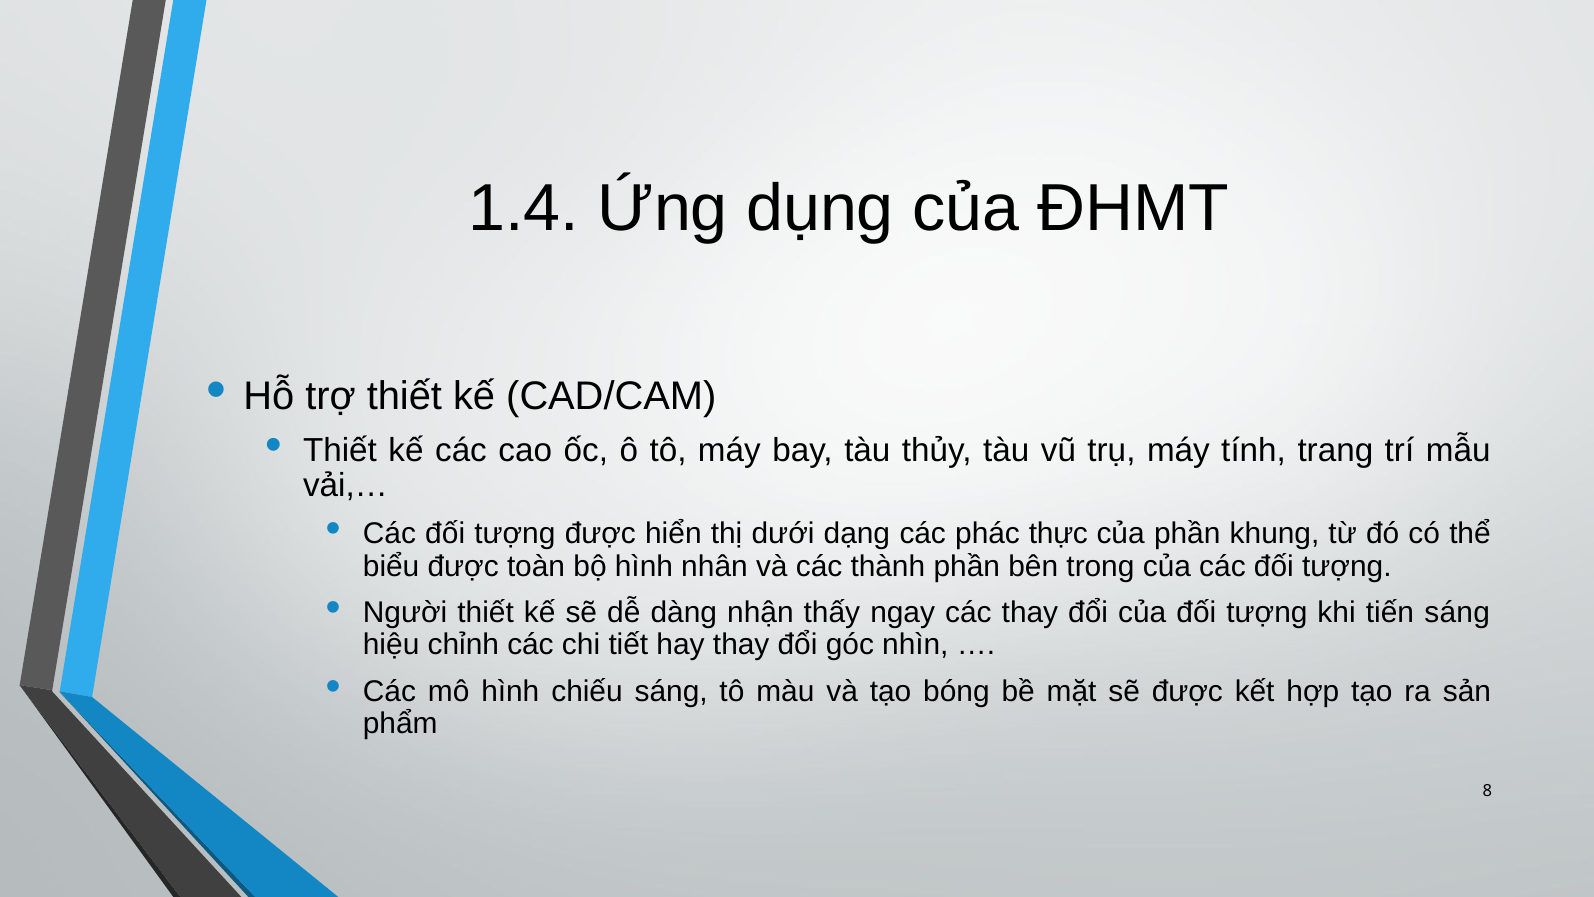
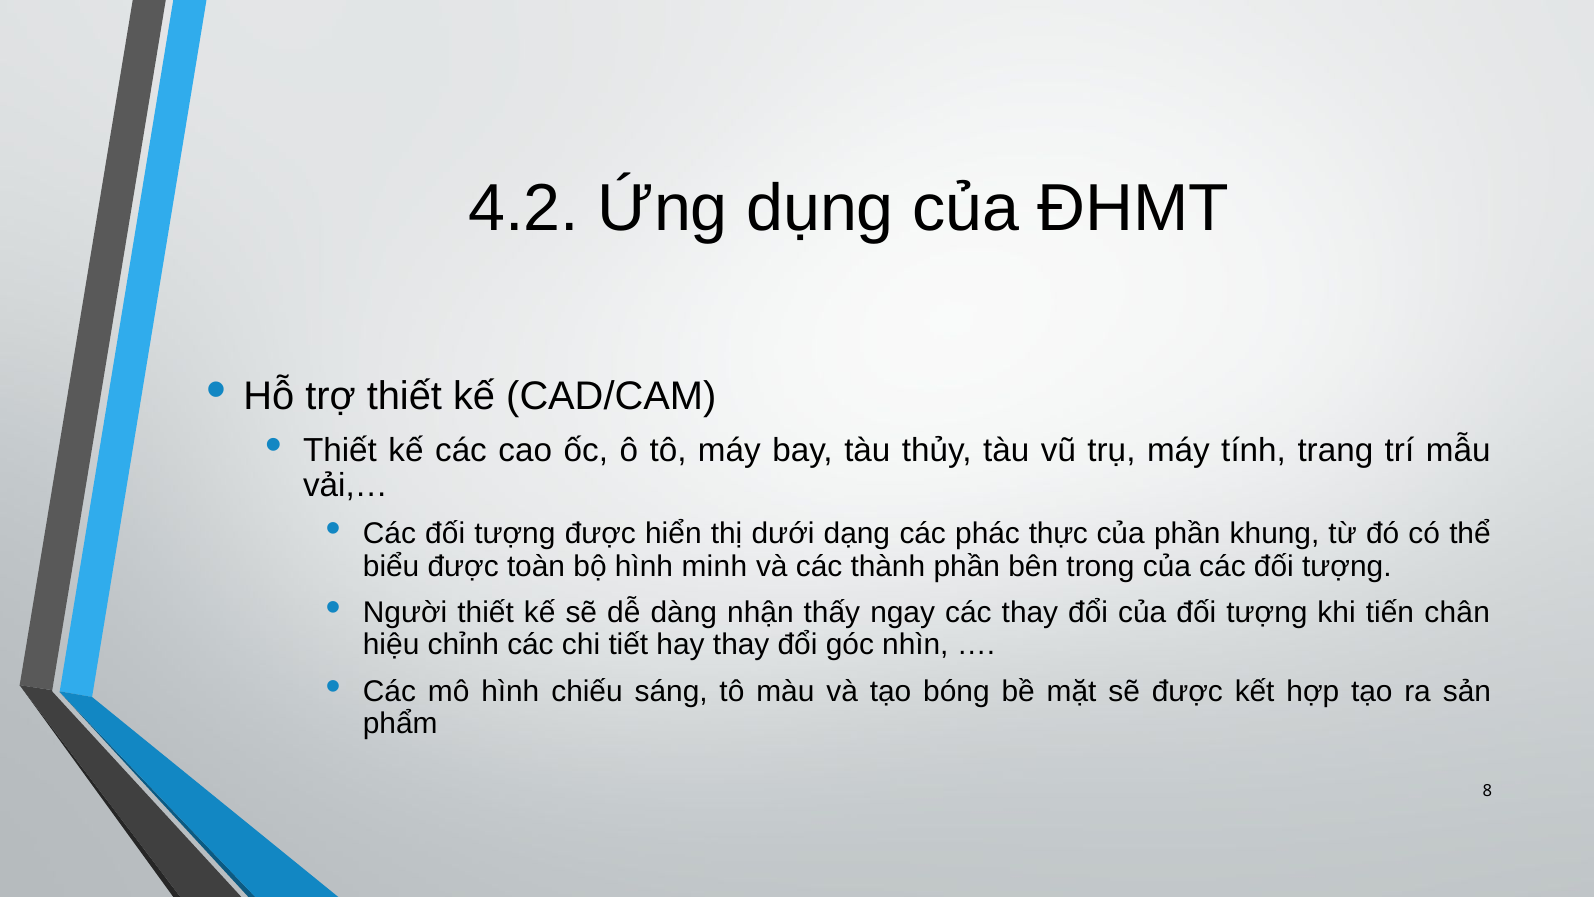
1.4: 1.4 -> 4.2 (524, 209)
nhân: nhân -> minh (714, 566)
tiến sáng: sáng -> chân (1457, 613)
